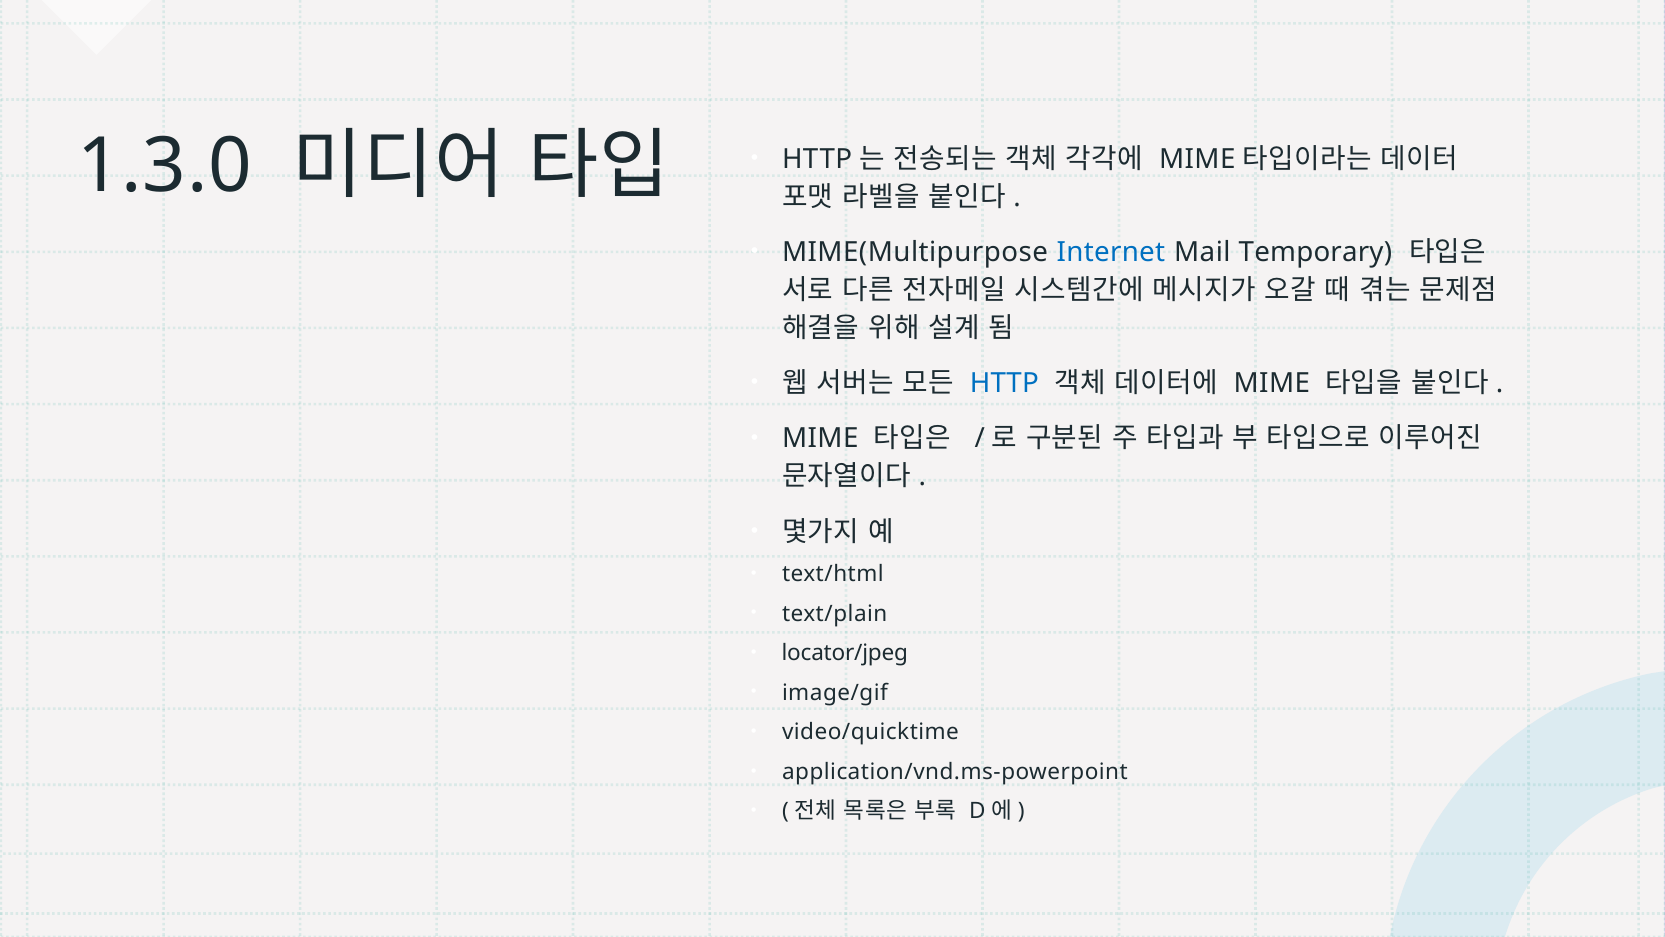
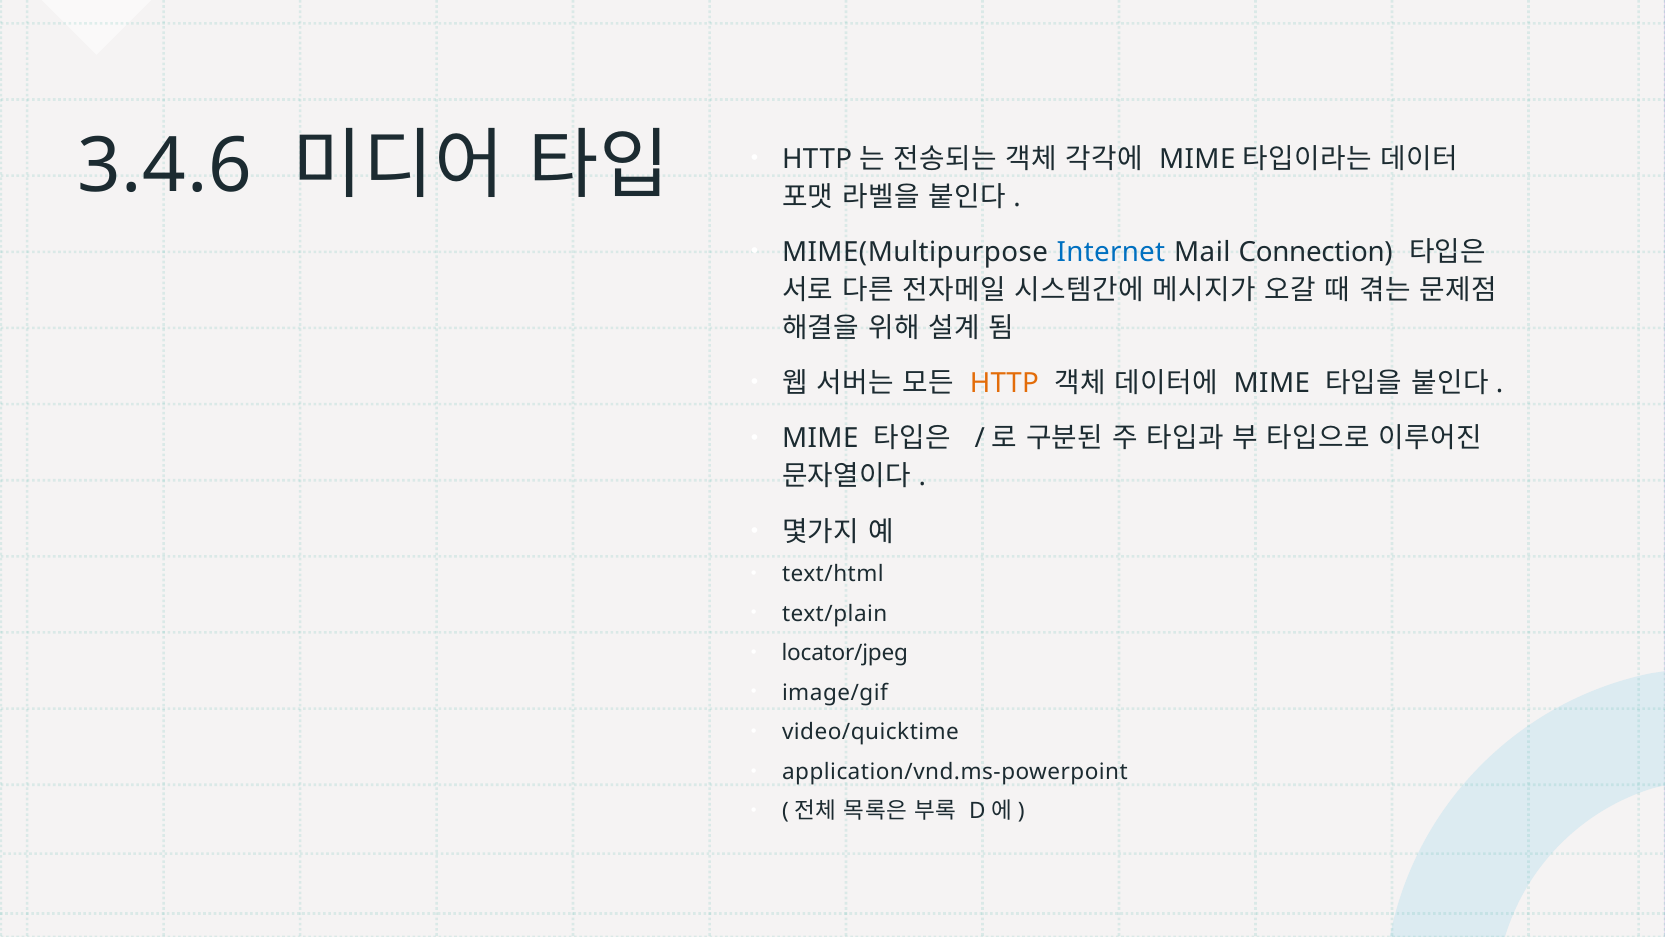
1.3.0: 1.3.0 -> 3.4.6 (165, 166)
Temporary: Temporary -> Connection (1316, 252)
HTTP colour: blue -> orange (1004, 383)
